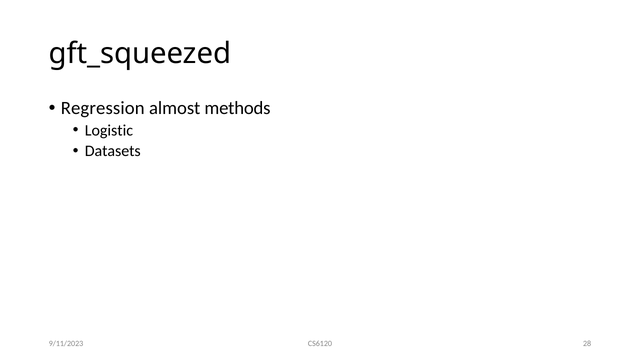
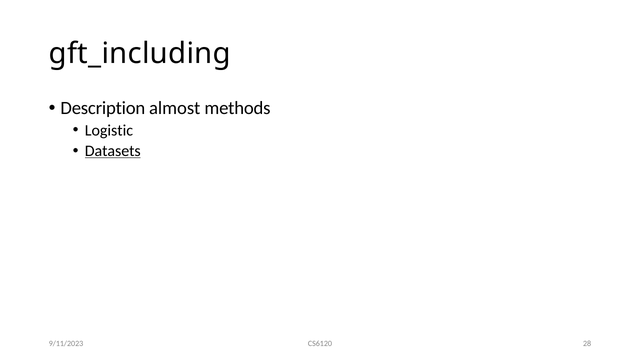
gft_squeezed: gft_squeezed -> gft_including (140, 54)
Regression: Regression -> Description (103, 108)
Datasets underline: none -> present (113, 151)
